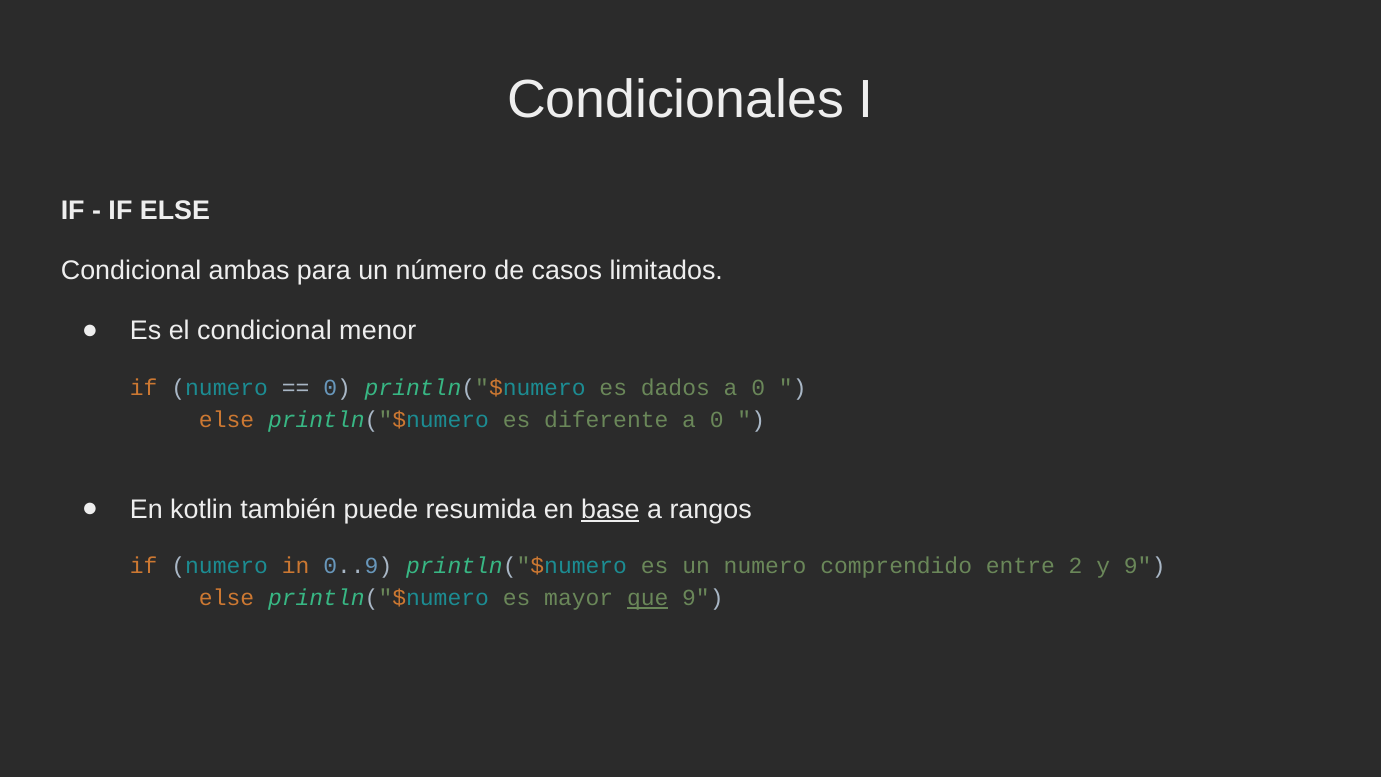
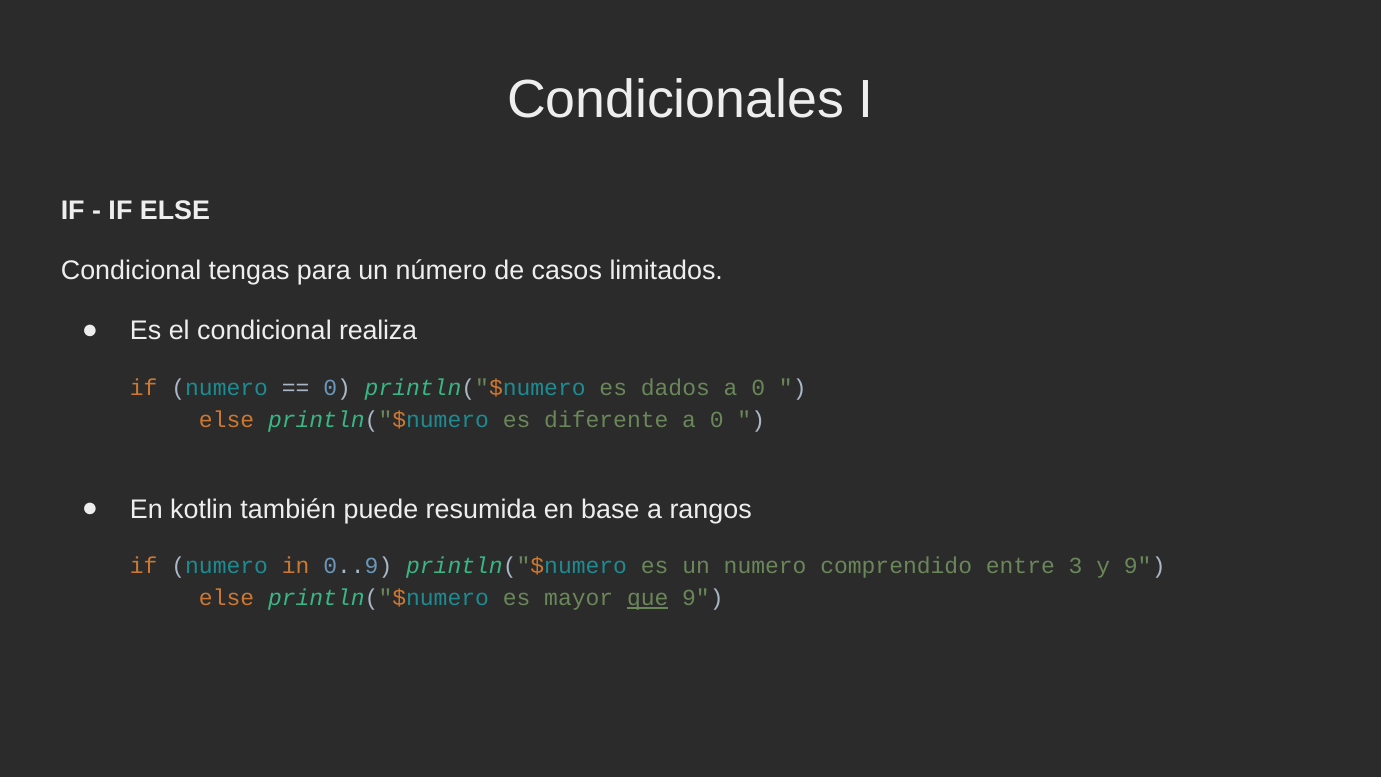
ambas: ambas -> tengas (249, 271)
menor: menor -> realiza (378, 331)
base underline: present -> none (610, 509)
2: 2 -> 3 (1076, 566)
